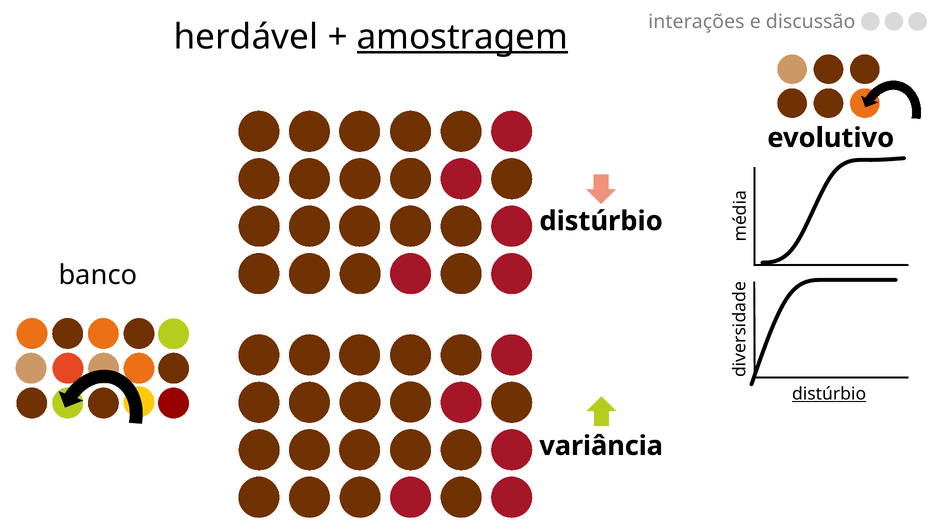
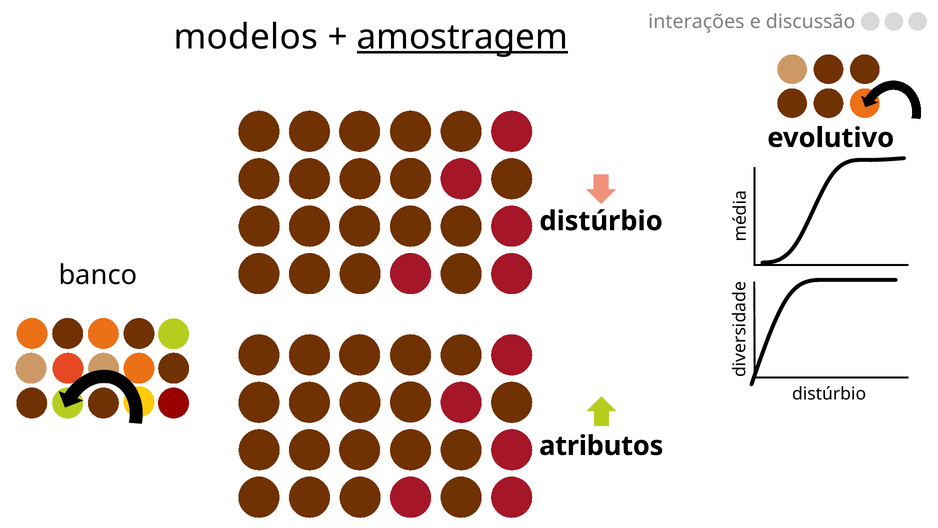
herdável: herdável -> modelos (246, 37)
distúrbio underline: present -> none (829, 394)
variância: variância -> atributos (601, 446)
